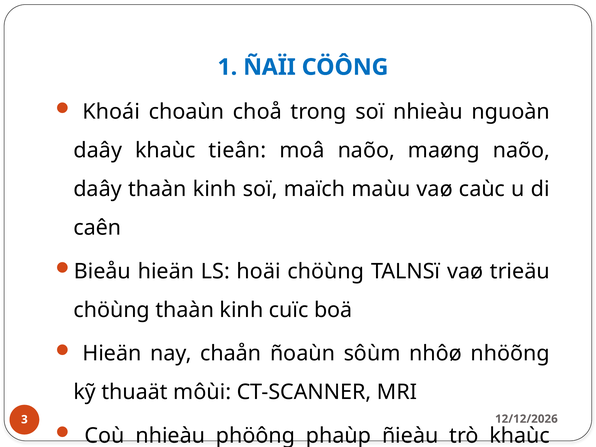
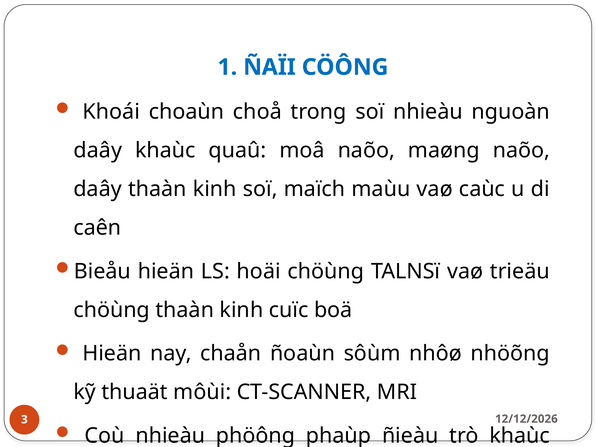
tieân: tieân -> quaû (238, 150)
